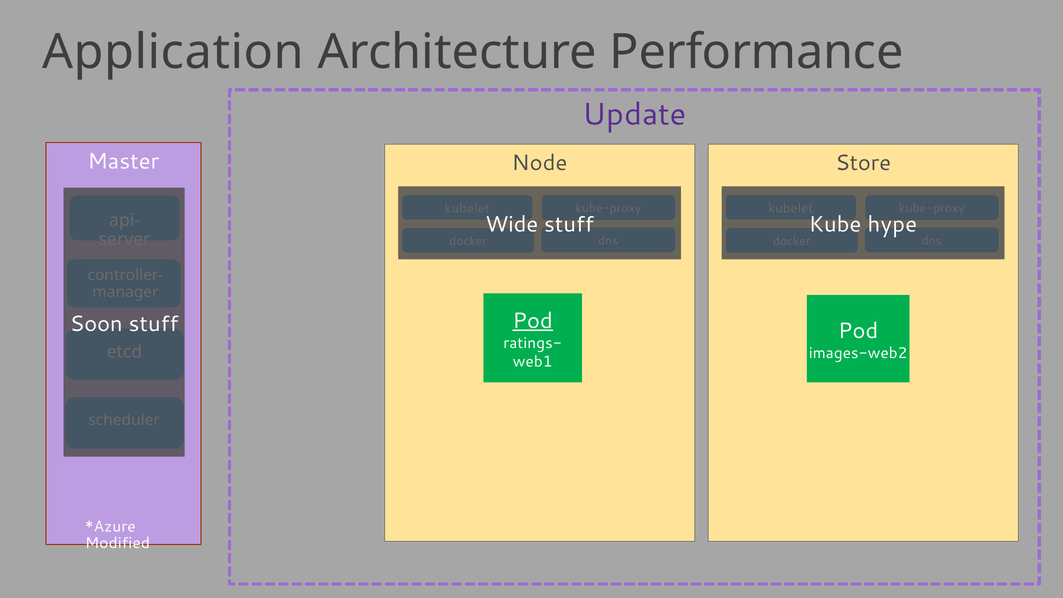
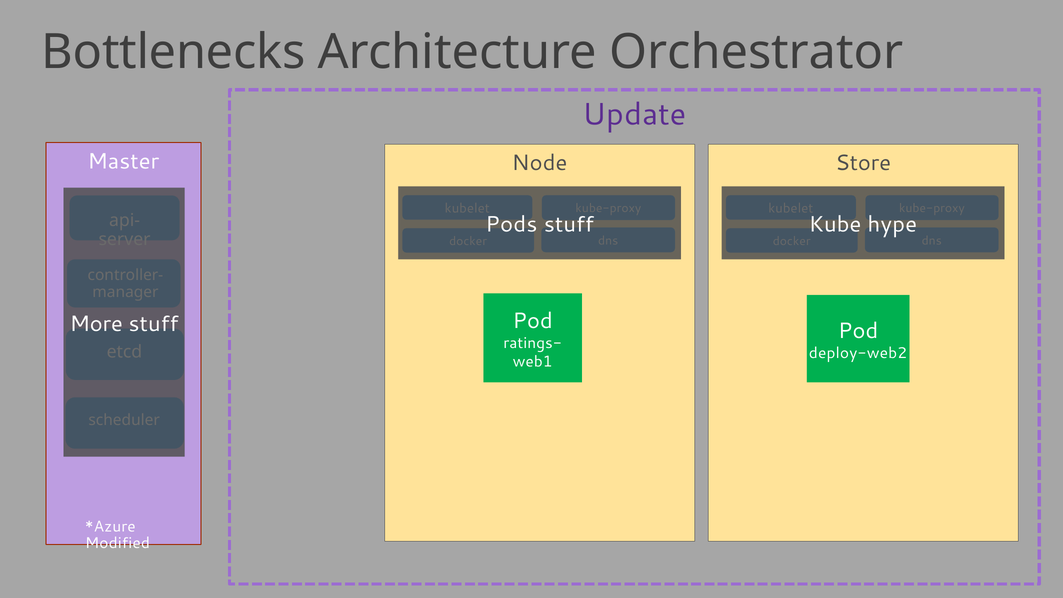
Application: Application -> Bottlenecks (173, 52)
Performance: Performance -> Orchestrator (756, 52)
Wide: Wide -> Pods (511, 224)
Pod underline: present -> none (533, 321)
Soon: Soon -> More (96, 324)
images-web2: images-web2 -> deploy-web2 (858, 353)
